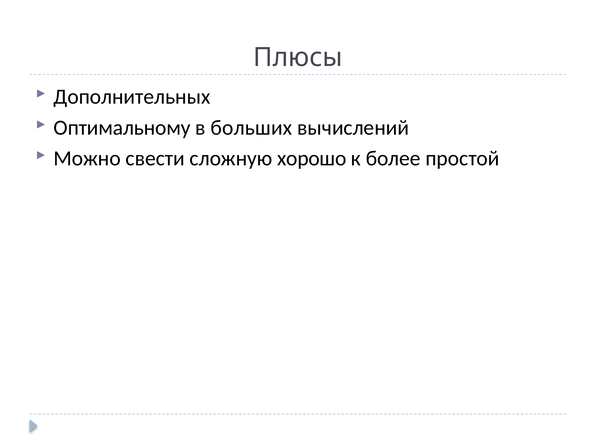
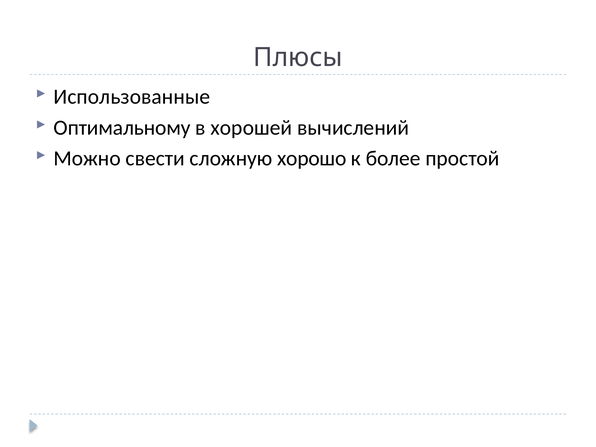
Дополнительных: Дополнительных -> Использованные (132, 97)
больших: больших -> хорошей (251, 128)
